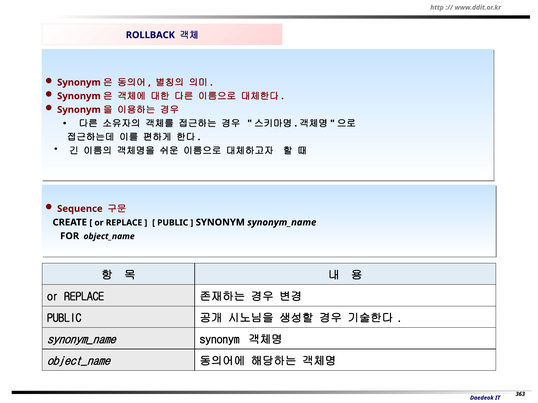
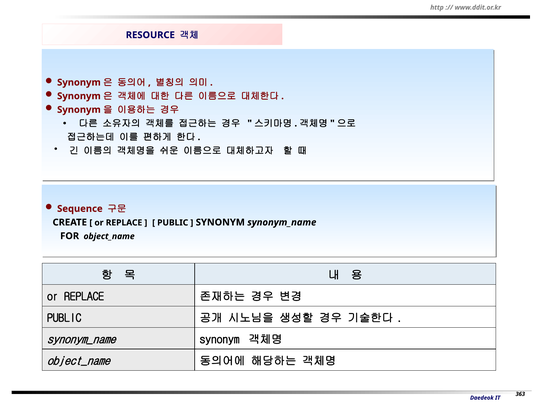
ROLLBACK: ROLLBACK -> RESOURCE (150, 35)
